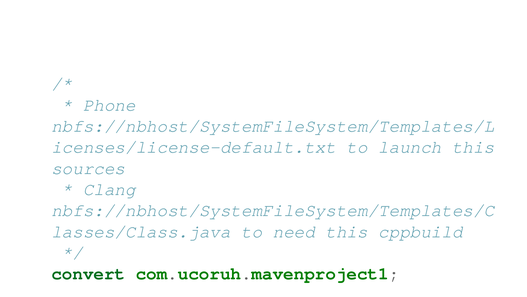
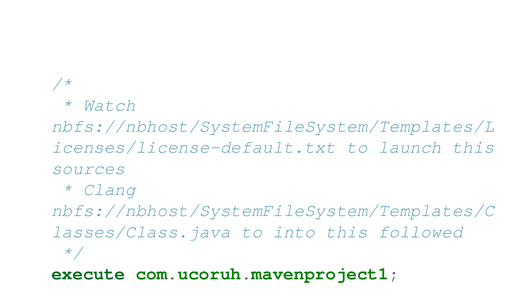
Phone: Phone -> Watch (109, 105)
need: need -> into (294, 231)
cppbuild: cppbuild -> followed (420, 231)
convert: convert -> execute (88, 273)
